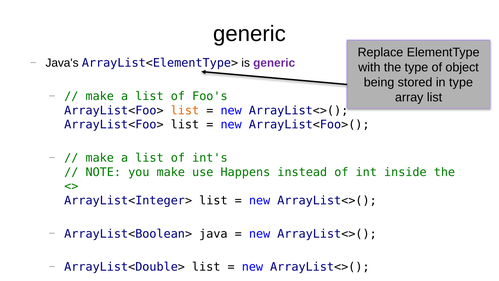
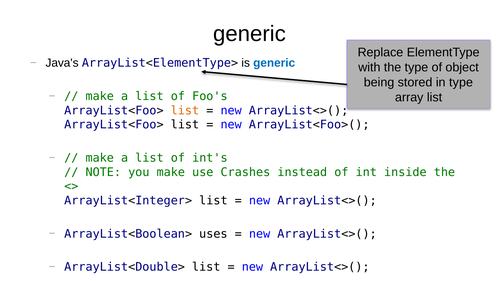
generic colour: purple -> blue (274, 63)
Happens: Happens -> Crashes (245, 172)
java: java -> uses (213, 234)
